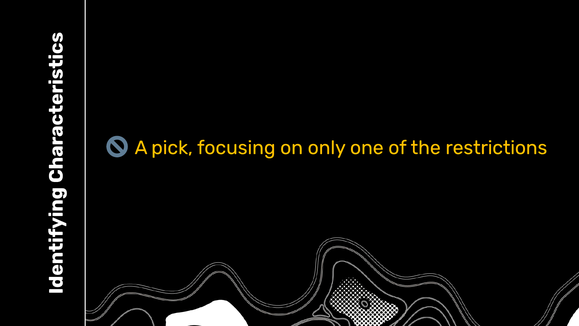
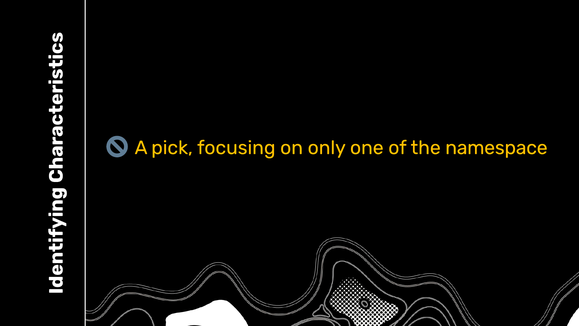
restrictions: restrictions -> namespace (496, 148)
